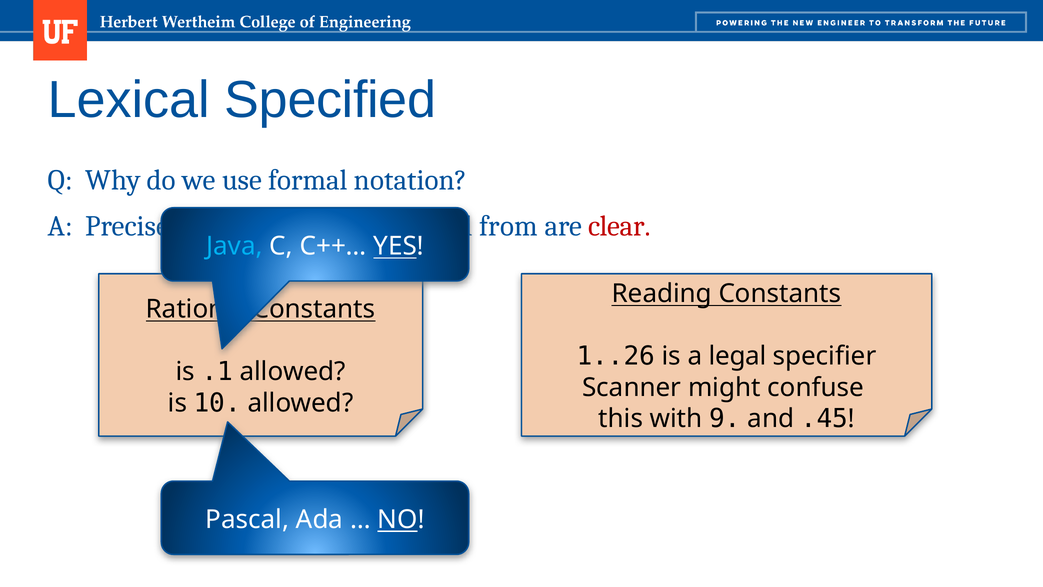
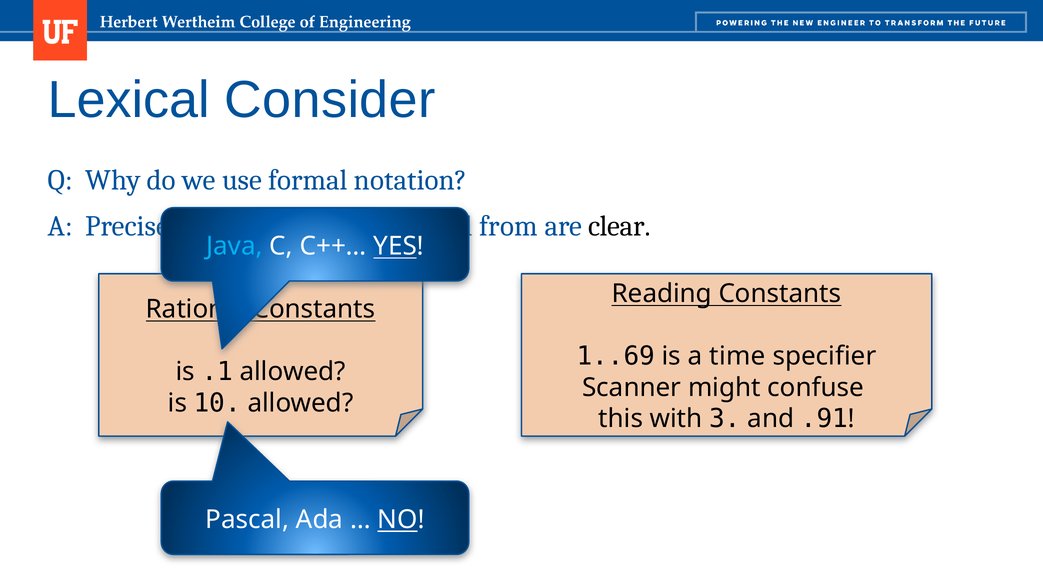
Specified: Specified -> Consider (330, 100)
clear colour: red -> black (619, 226)
1..26: 1..26 -> 1..69 (616, 356)
legal: legal -> time (737, 356)
9: 9 -> 3 (725, 419)
.45: .45 -> .91 (824, 419)
